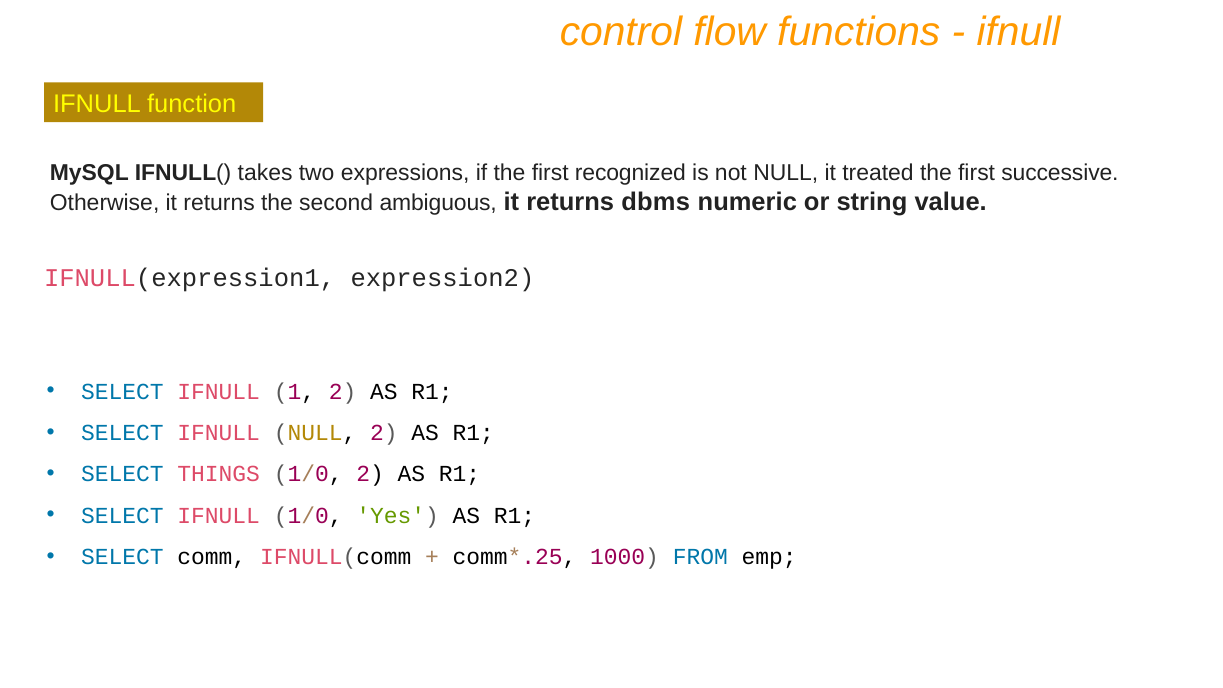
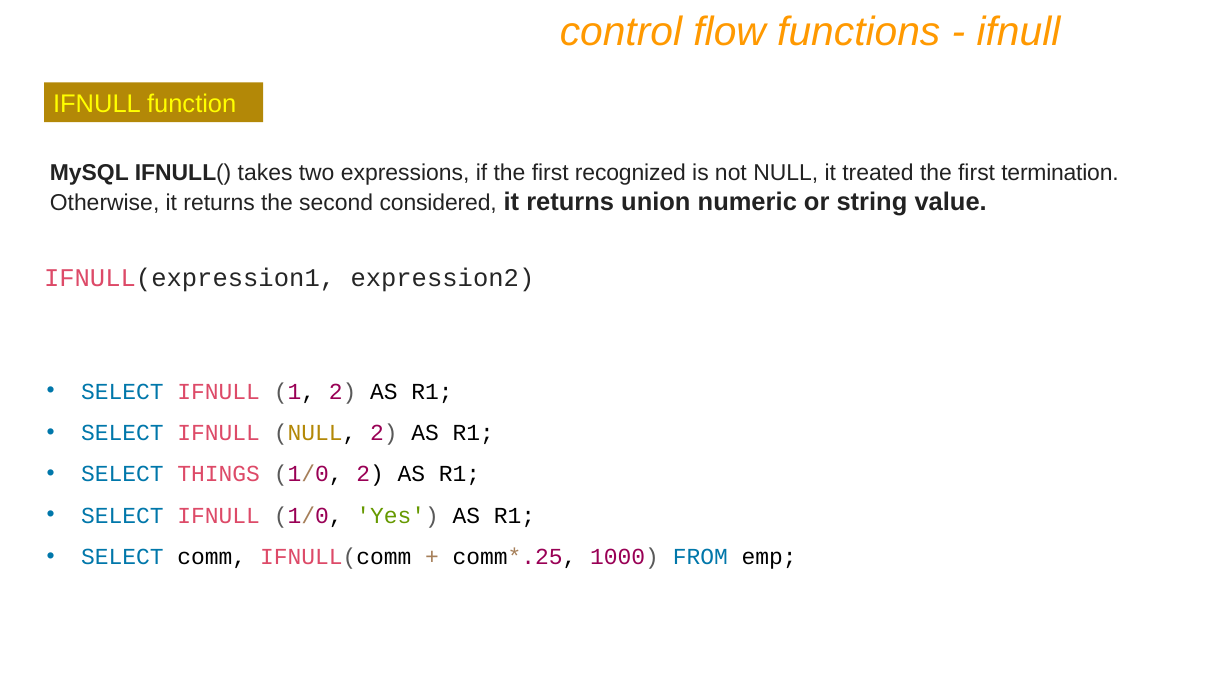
successive: successive -> termination (1060, 173)
ambiguous: ambiguous -> considered (438, 203)
dbms: dbms -> union (656, 202)
